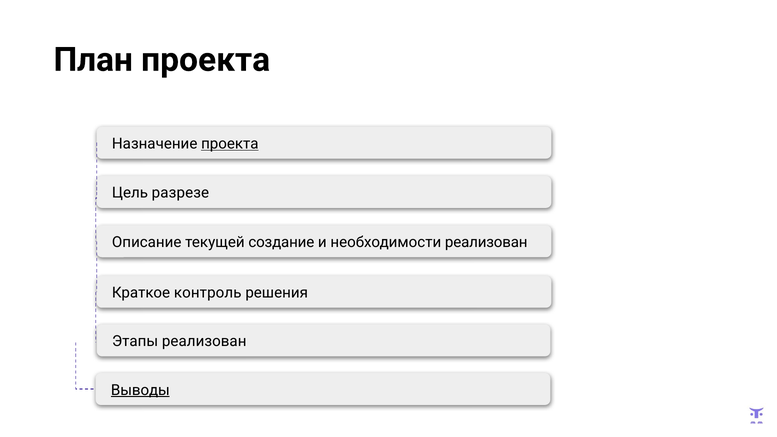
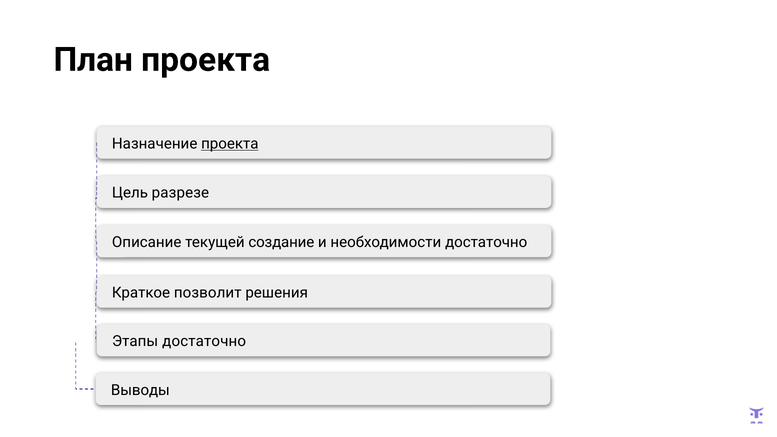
необходимости реализован: реализован -> достаточно (486, 242)
контроль: контроль -> позволит (208, 293)
Этапы реализован: реализован -> достаточно (204, 341)
Выводы underline: present -> none (140, 390)
